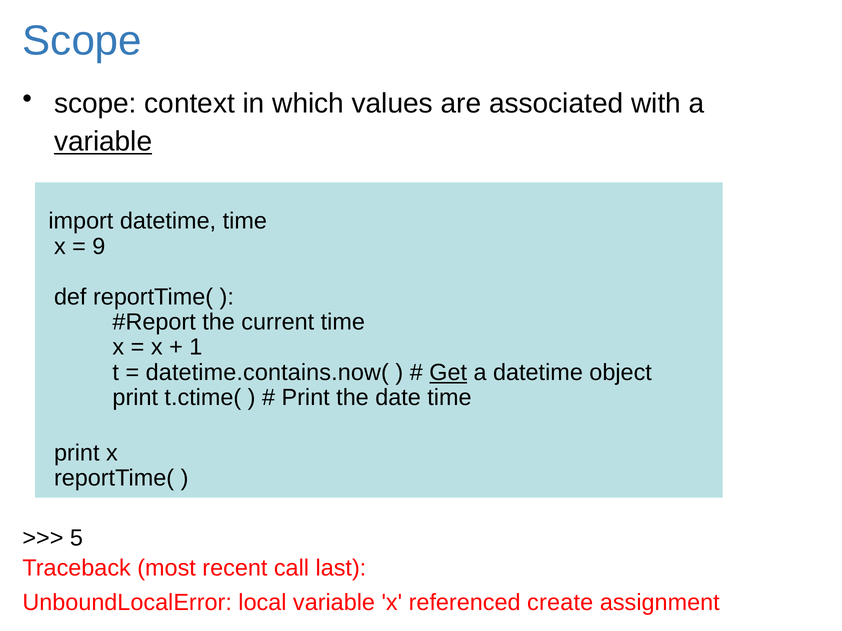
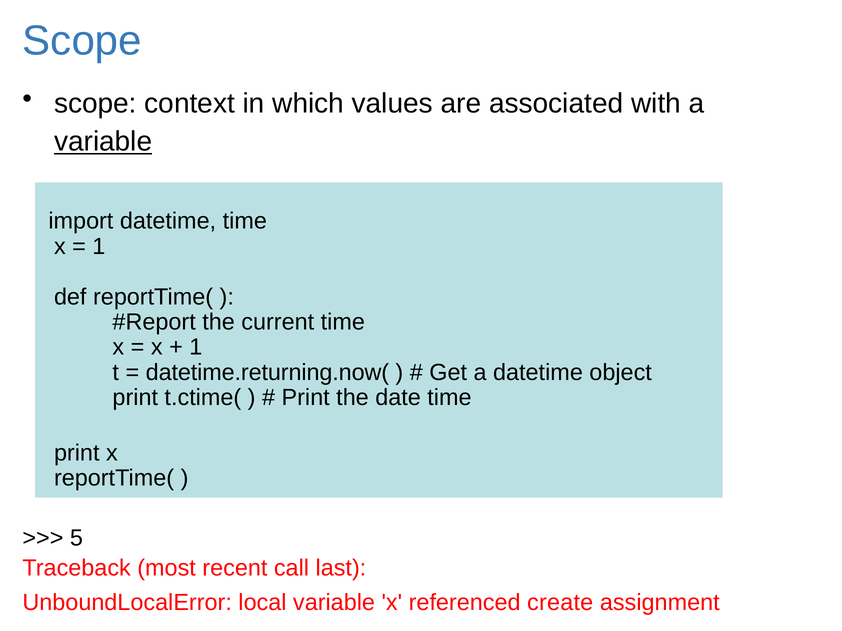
9: 9 -> 1 (99, 247)
datetime.contains.now(: datetime.contains.now( -> datetime.returning.now( (267, 373)
Get underline: present -> none (448, 373)
